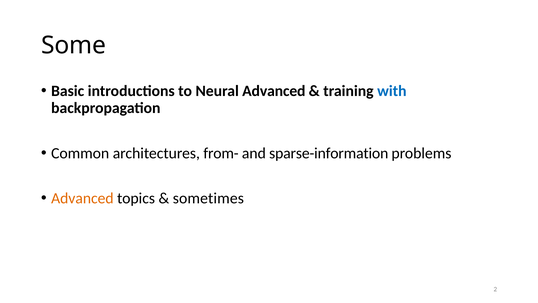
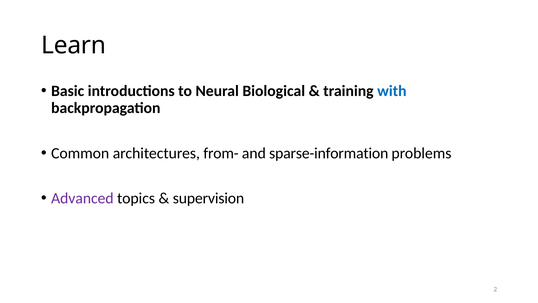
Some: Some -> Learn (74, 45)
Neural Advanced: Advanced -> Biological (274, 91)
Advanced colour: orange -> purple (82, 198)
sometimes: sometimes -> supervision (208, 198)
